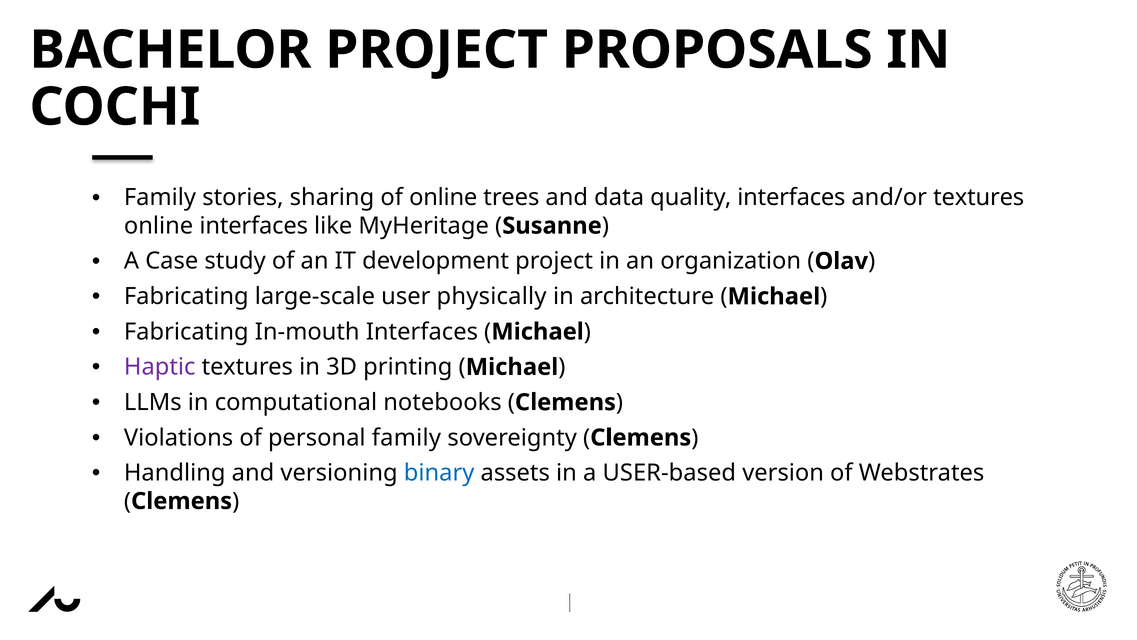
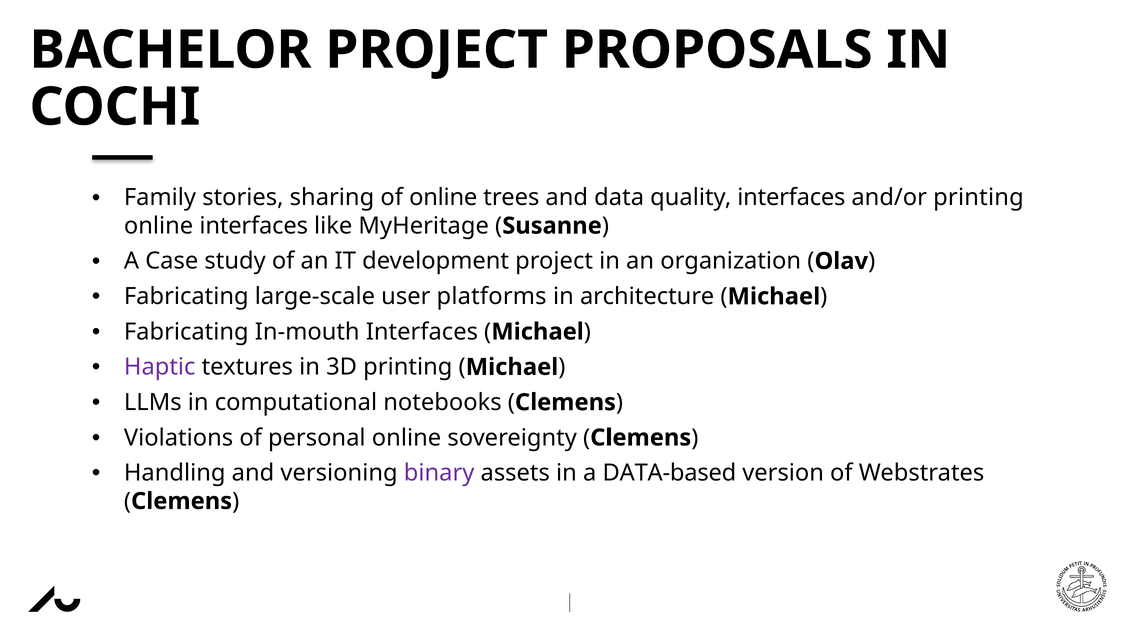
and/or textures: textures -> printing (978, 198)
physically: physically -> platforms (492, 296)
personal family: family -> online (407, 437)
binary colour: blue -> purple (439, 473)
USER-based: USER-based -> DATA-based (669, 473)
